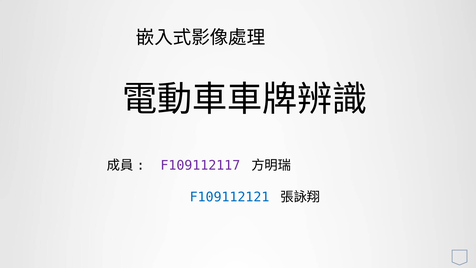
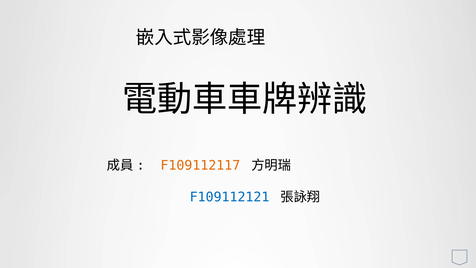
F109112117 colour: purple -> orange (200, 165)
